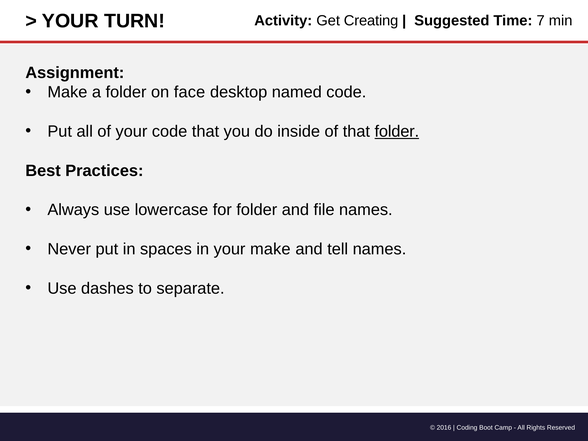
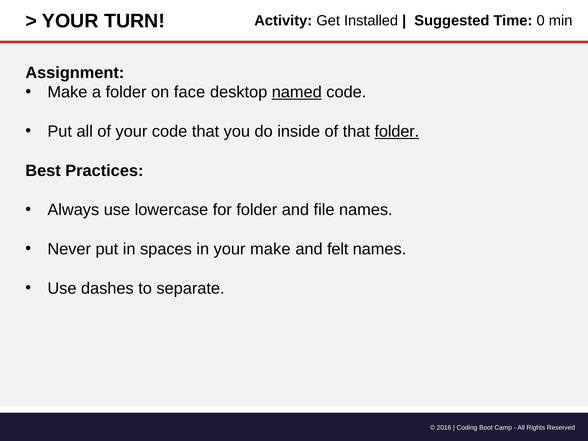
Creating: Creating -> Installed (371, 21)
7: 7 -> 0 (541, 21)
named underline: none -> present (297, 92)
tell: tell -> felt (338, 249)
